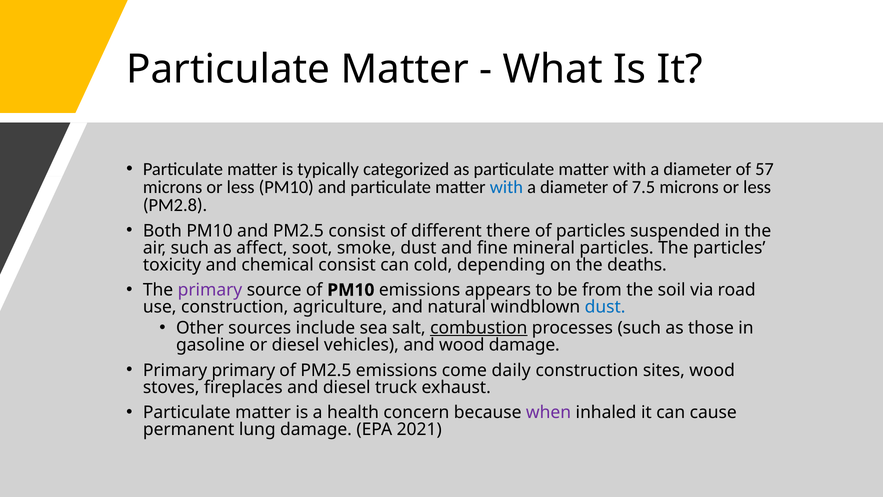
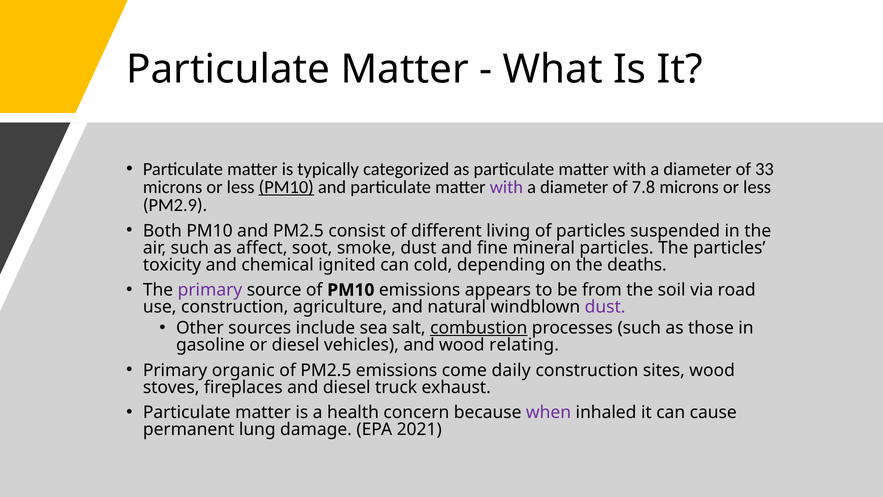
57: 57 -> 33 (764, 169)
PM10 underline: none -> present (286, 187)
with colour: blue -> purple (506, 187)
7.5: 7.5 -> 7.8 (643, 187)
PM2.8: PM2.8 -> PM2.9 (175, 205)
there: there -> living (508, 231)
chemical consist: consist -> ignited (347, 265)
dust colour: blue -> purple (605, 307)
wood damage: damage -> relating (524, 345)
Primary primary: primary -> organic (243, 370)
